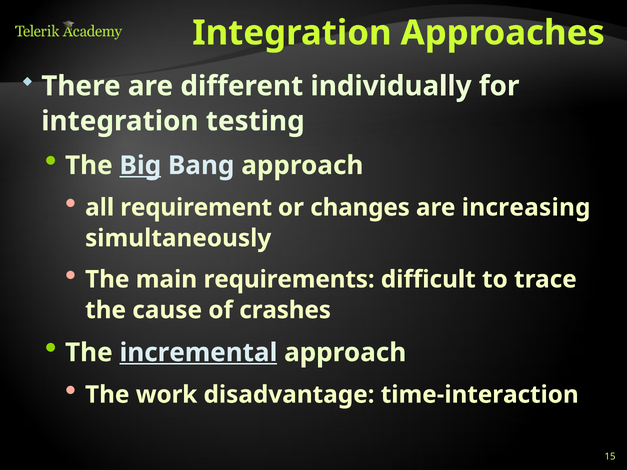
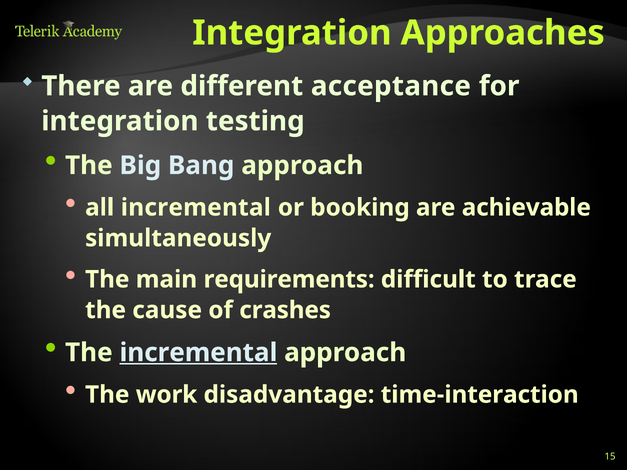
individually: individually -> acceptance (391, 86)
Big underline: present -> none (140, 166)
all requirement: requirement -> incremental (196, 208)
changes: changes -> booking (360, 208)
increasing: increasing -> achievable (526, 208)
